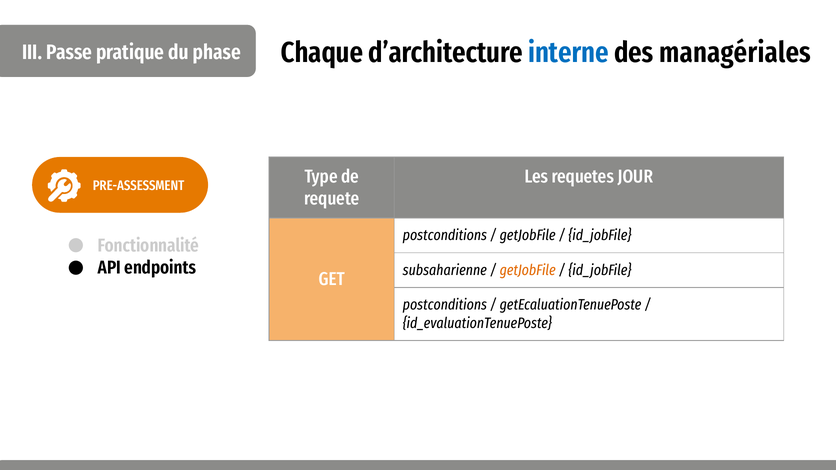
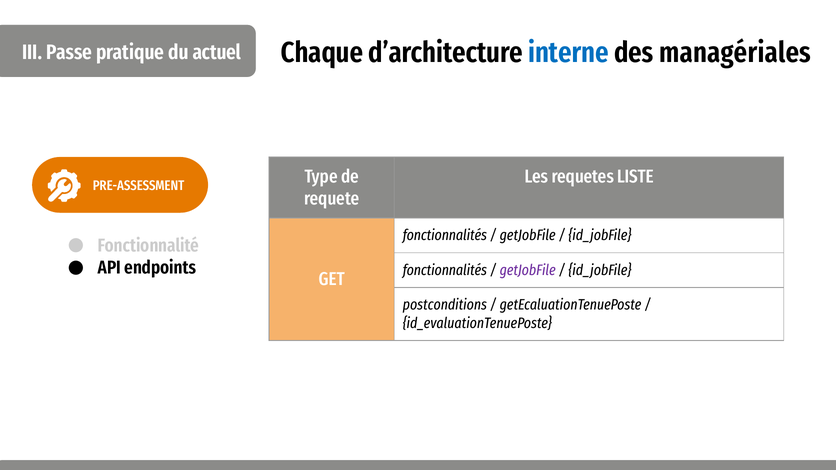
phase: phase -> actuel (217, 52)
JOUR: JOUR -> LISTE (635, 177)
postconditions: postconditions -> fonctionnalités (445, 235)
subsaharienne: subsaharienne -> fonctionnalités (445, 270)
getJobFile colour: orange -> purple (528, 270)
